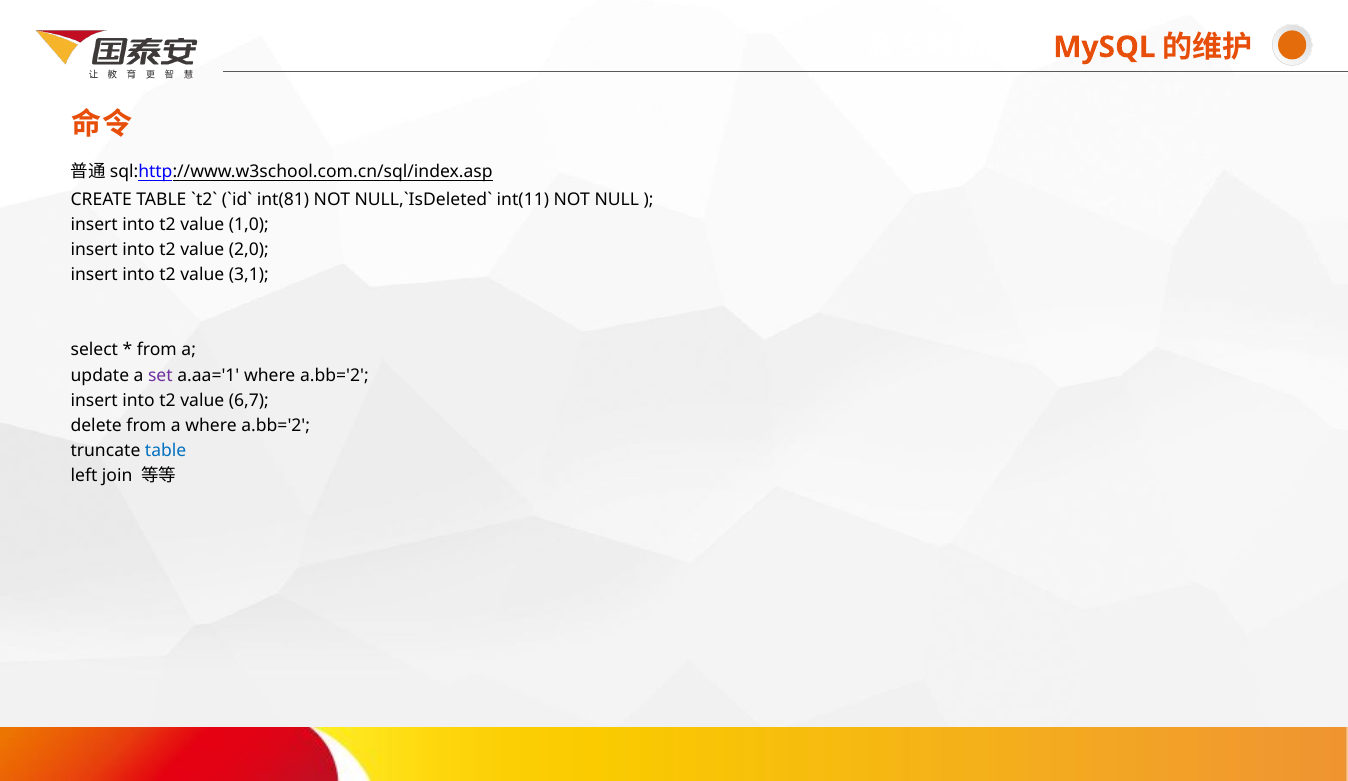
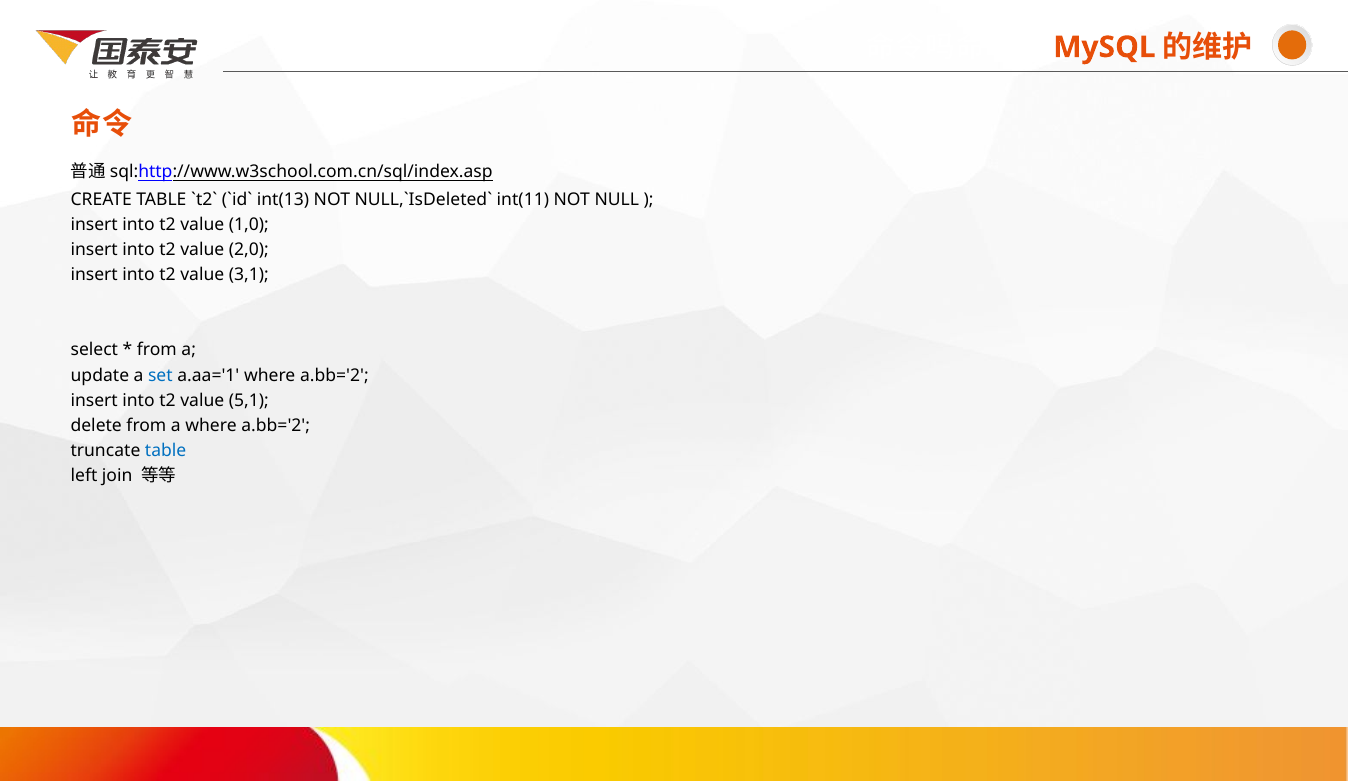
int(81: int(81 -> int(13 (283, 200)
set colour: purple -> blue (160, 375)
6,7: 6,7 -> 5,1 (249, 400)
